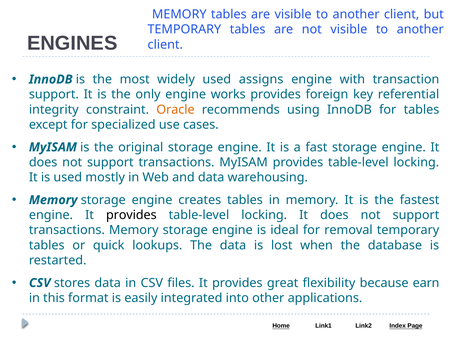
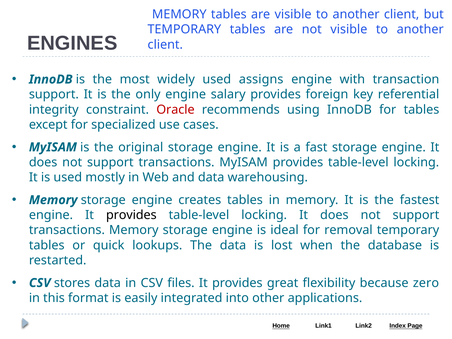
works: works -> salary (228, 94)
Oracle colour: orange -> red (175, 110)
earn: earn -> zero (426, 283)
